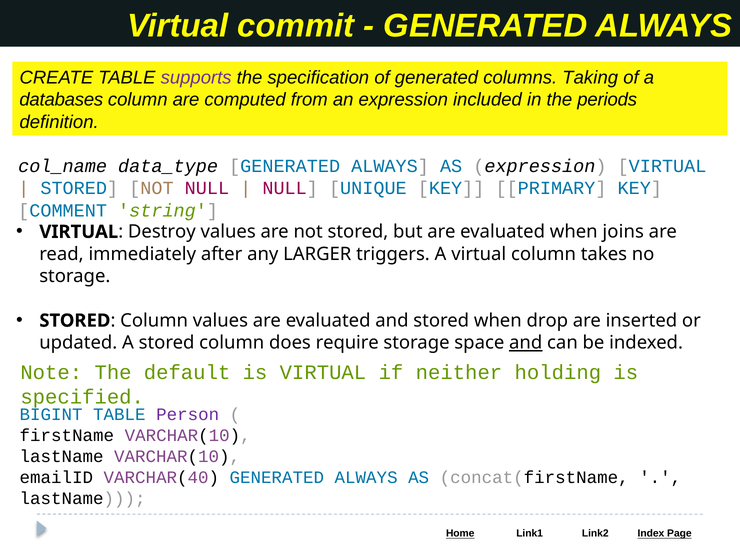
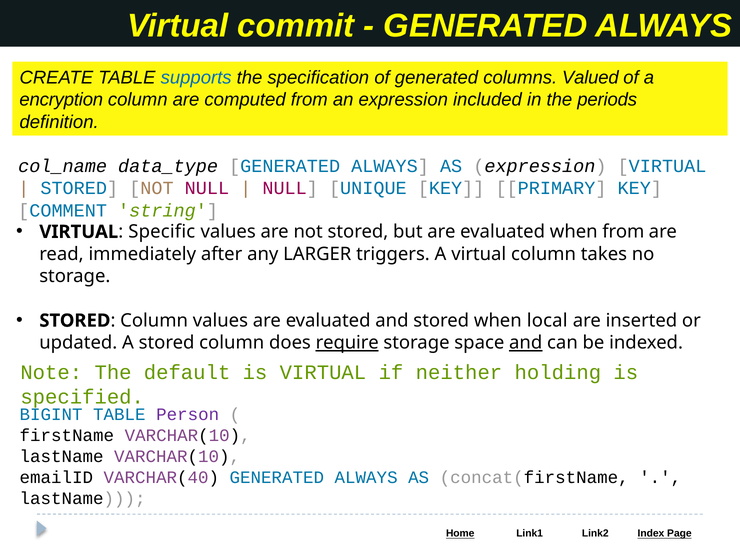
supports colour: purple -> blue (196, 78)
Taking: Taking -> Valued (590, 78)
databases: databases -> encryption (61, 100)
Destroy: Destroy -> Specific (162, 232)
when joins: joins -> from (623, 232)
drop: drop -> local (547, 321)
require underline: none -> present (347, 343)
